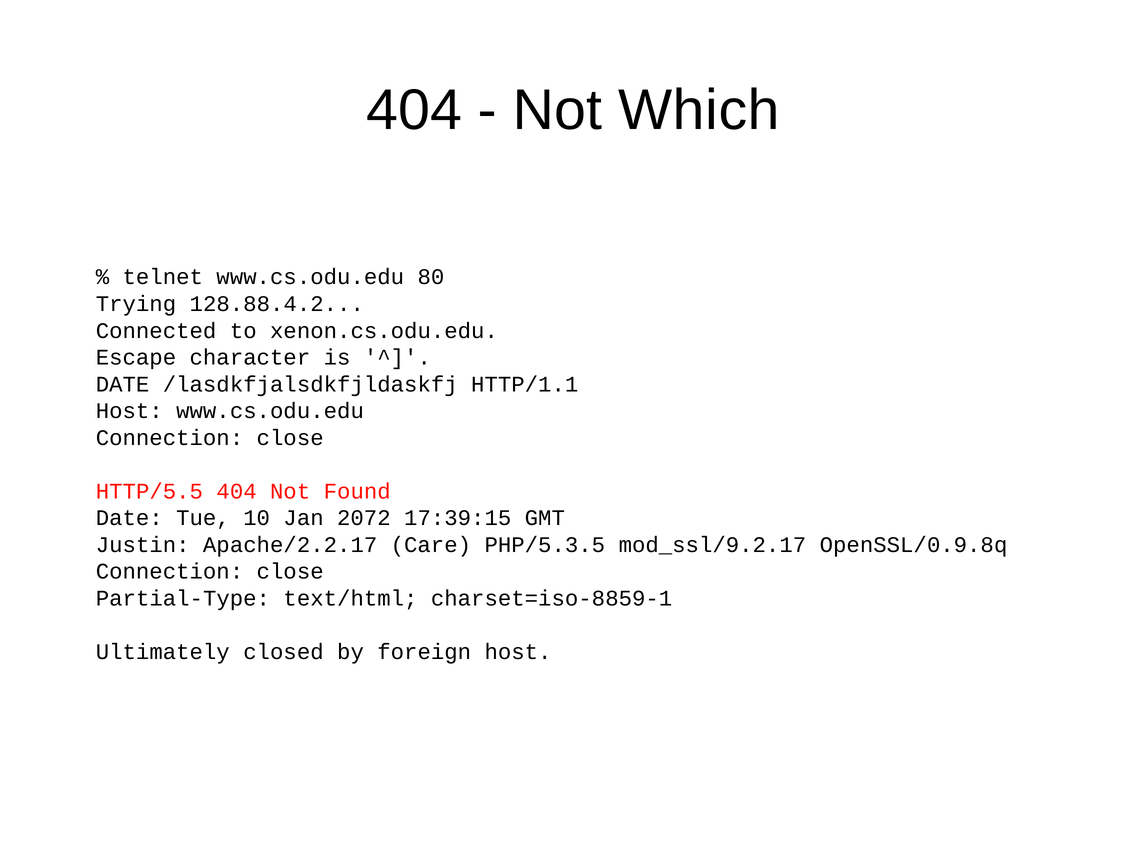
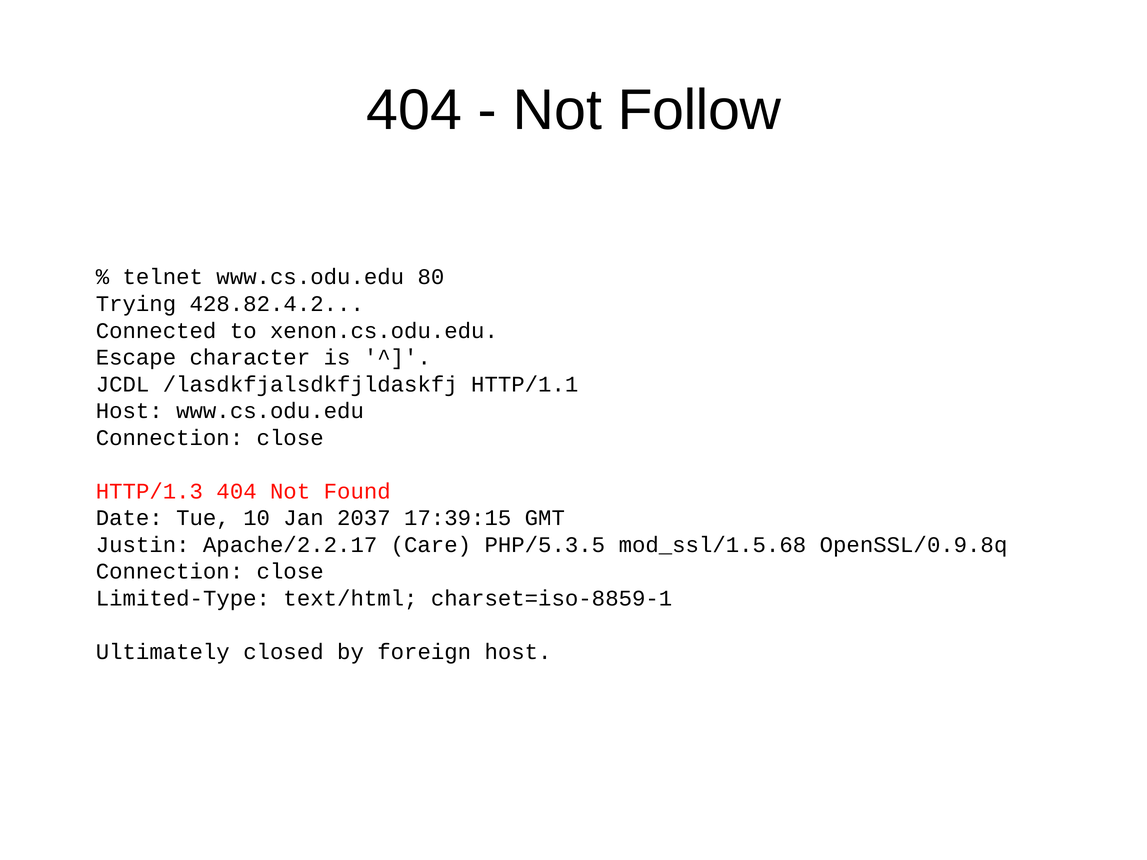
Which: Which -> Follow (699, 110)
128.88.4.2: 128.88.4.2 -> 428.82.4.2 (277, 304)
DATE: DATE -> JCDL (123, 384)
HTTP/5.5: HTTP/5.5 -> HTTP/1.3 (149, 491)
2072: 2072 -> 2037 (364, 518)
mod_ssl/9.2.17: mod_ssl/9.2.17 -> mod_ssl/1.5.68 (712, 545)
Partial-Type: Partial-Type -> Limited-Type (183, 599)
